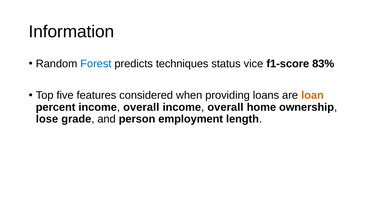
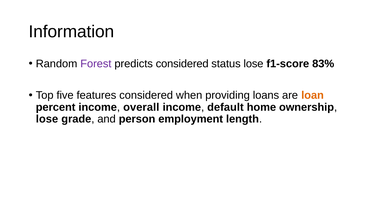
Forest colour: blue -> purple (96, 64)
predicts techniques: techniques -> considered (182, 64)
status vice: vice -> lose (253, 64)
overall: overall -> default (225, 107)
